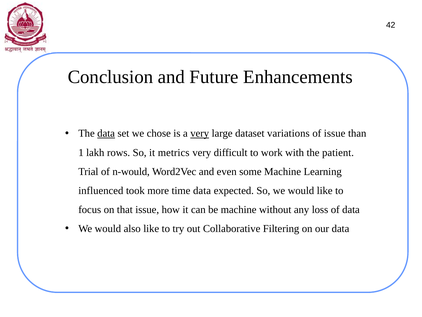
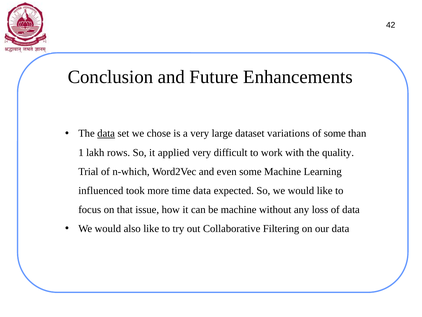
very underline: present -> none (200, 133)
of issue: issue -> some (335, 133)
metrics: metrics -> applied (174, 152)
patient: patient -> quality (338, 152)
n-would: n-would -> n-which (131, 171)
